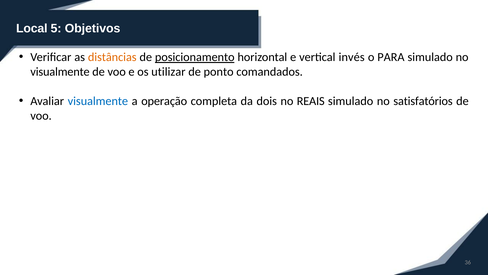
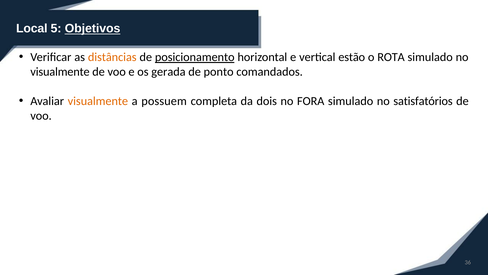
Objetivos underline: none -> present (93, 29)
invés: invés -> estão (352, 57)
PARA: PARA -> ROTA (391, 57)
utilizar: utilizar -> gerada (168, 72)
visualmente colour: blue -> orange (98, 101)
operação: operação -> possuem (164, 101)
REAIS: REAIS -> FORA (311, 101)
